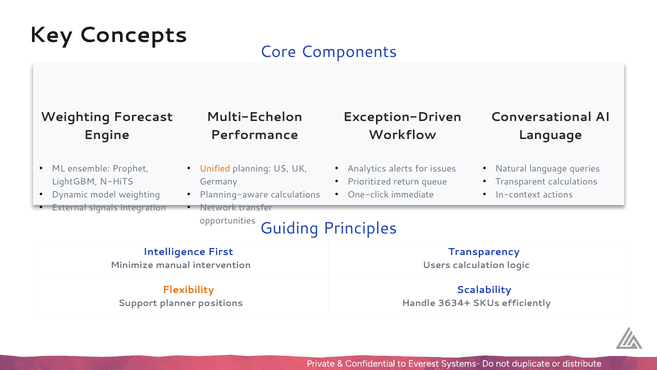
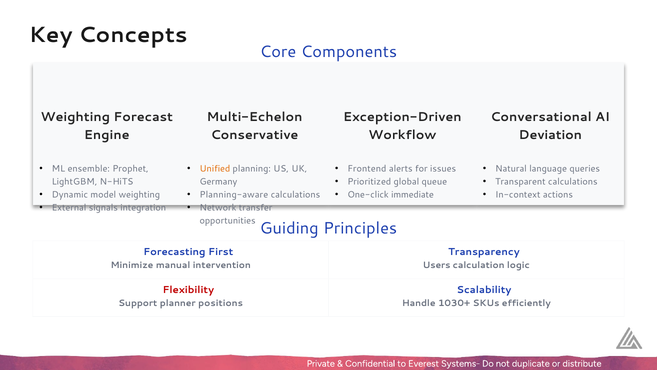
Performance: Performance -> Conservative (255, 135)
Language: Language -> Deviation (550, 135)
Analytics: Analytics -> Frontend (367, 169)
return: return -> global (406, 181)
Intelligence: Intelligence -> Forecasting (174, 252)
Flexibility colour: orange -> red (188, 289)
3634+: 3634+ -> 1030+ (454, 303)
